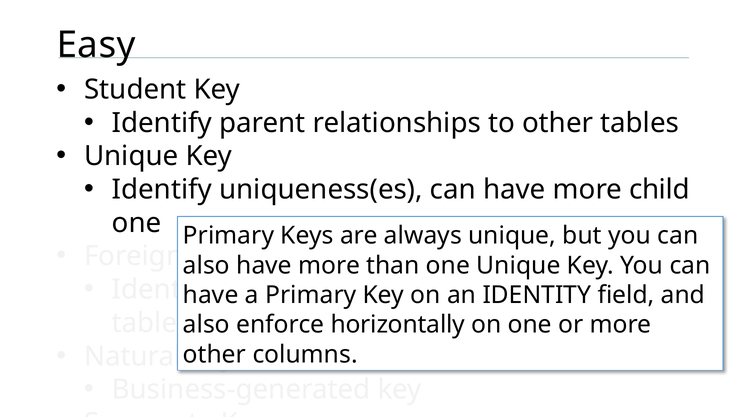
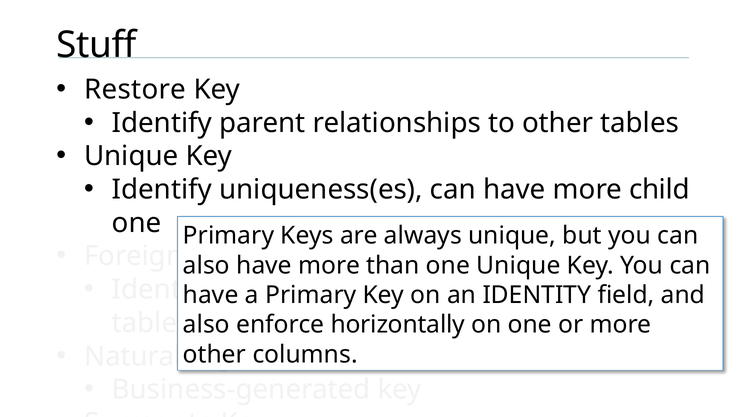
Easy: Easy -> Stuff (96, 45)
Student: Student -> Restore (135, 89)
